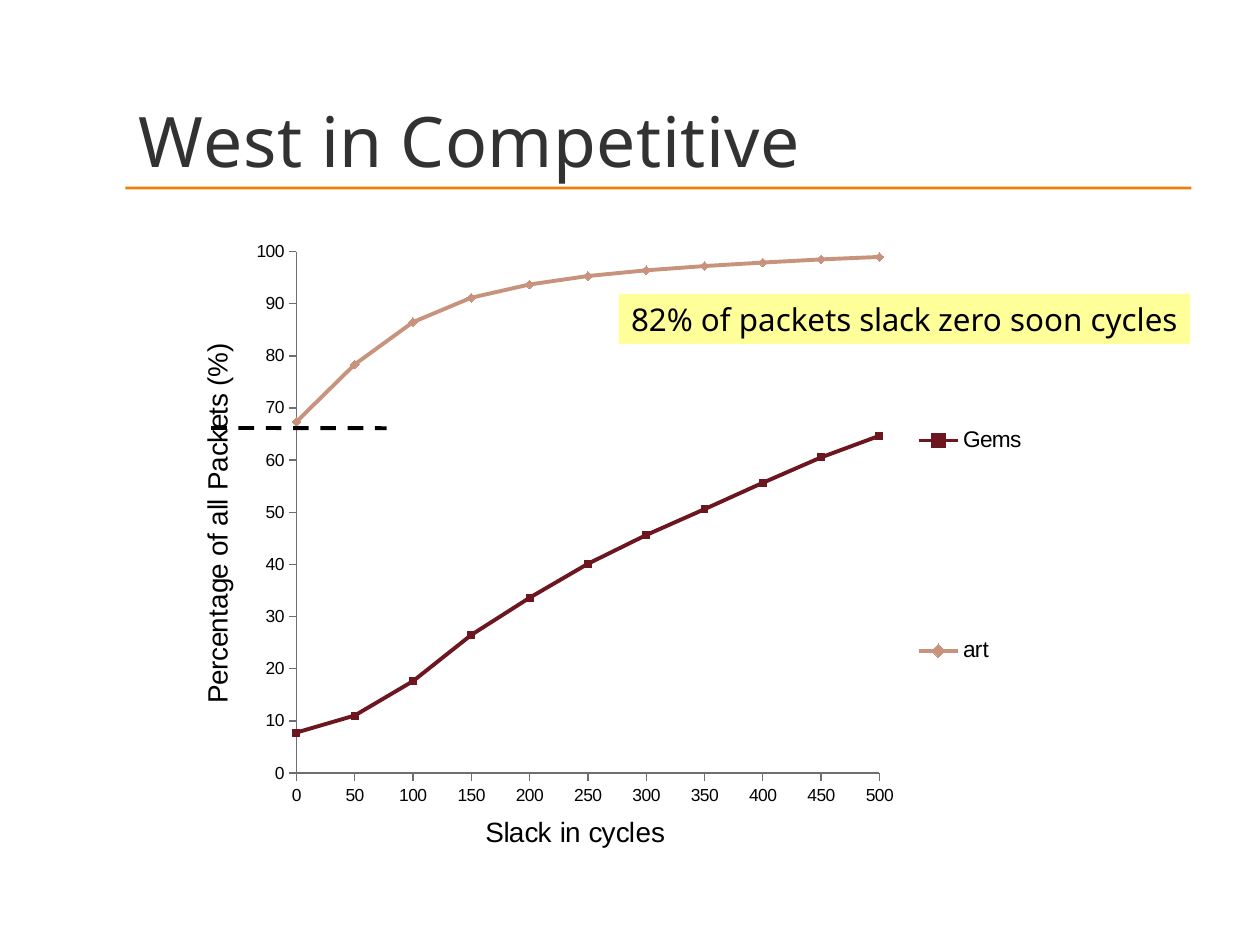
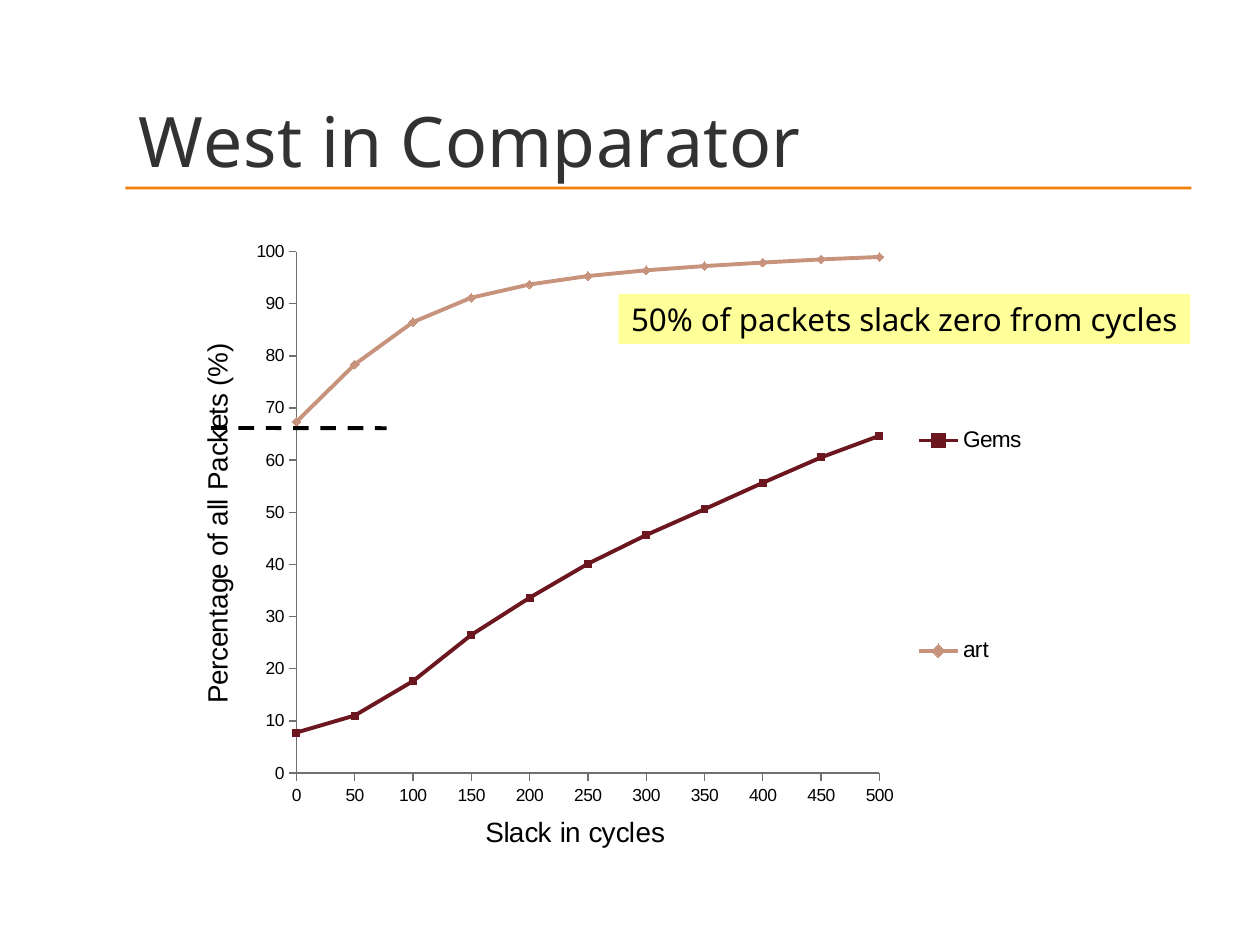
Competitive: Competitive -> Comparator (601, 145)
82%: 82% -> 50% (662, 321)
soon: soon -> from (1046, 321)
